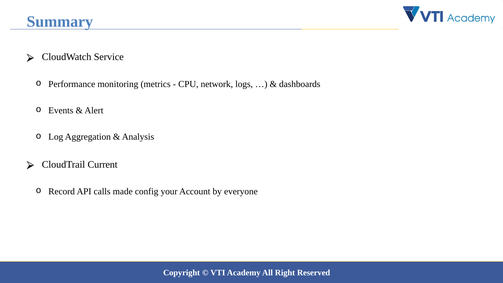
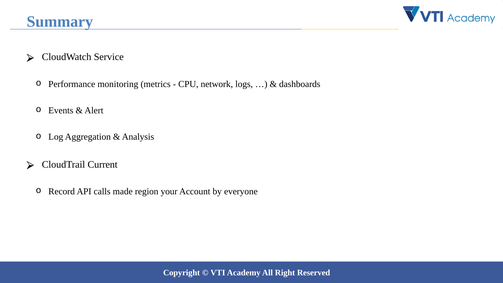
config: config -> region (147, 191)
